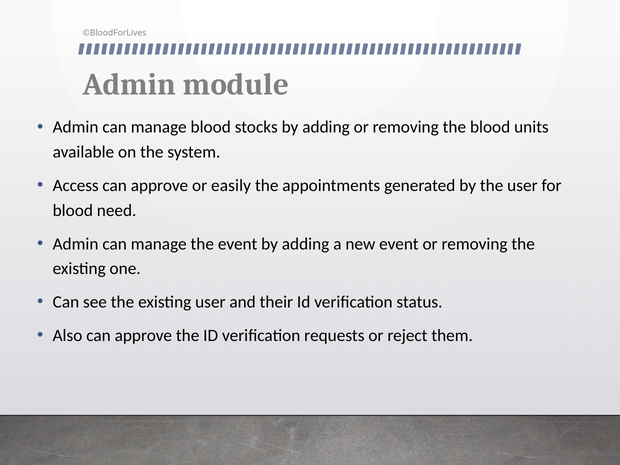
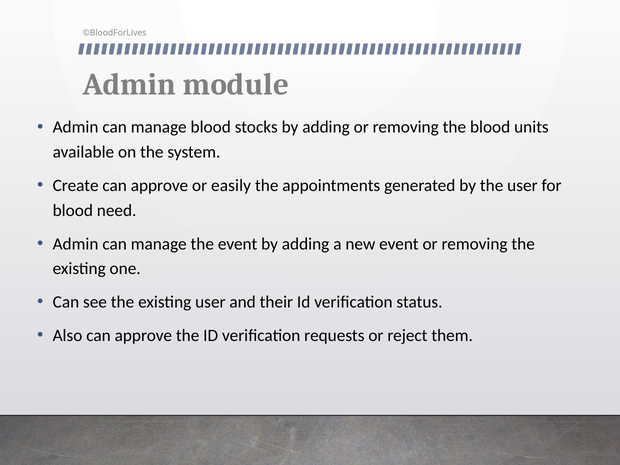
Access: Access -> Create (76, 186)
